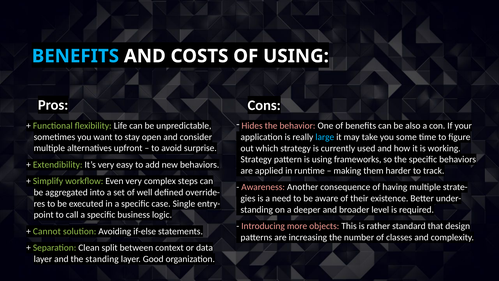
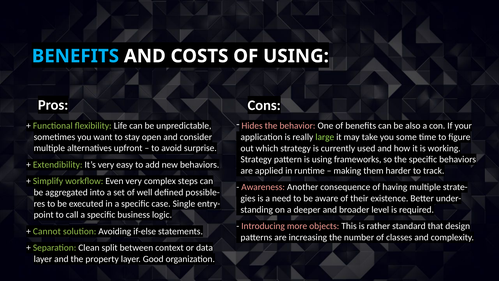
large colour: light blue -> light green (325, 137)
override-: override- -> possible- (203, 192)
the standing: standing -> property (102, 259)
